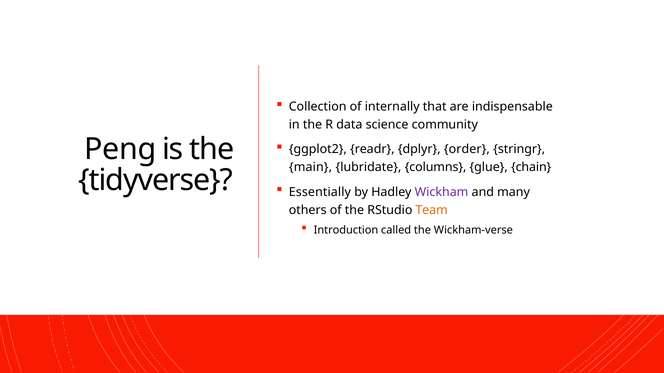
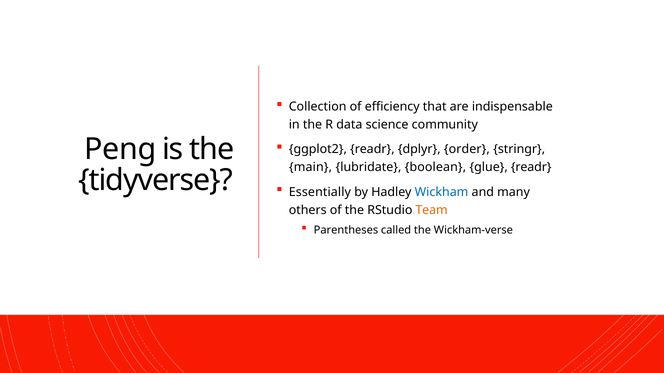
internally: internally -> efficiency (392, 107)
columns: columns -> boolean (435, 168)
glue chain: chain -> readr (531, 168)
Wickham colour: purple -> blue (442, 192)
Introduction: Introduction -> Parentheses (346, 230)
